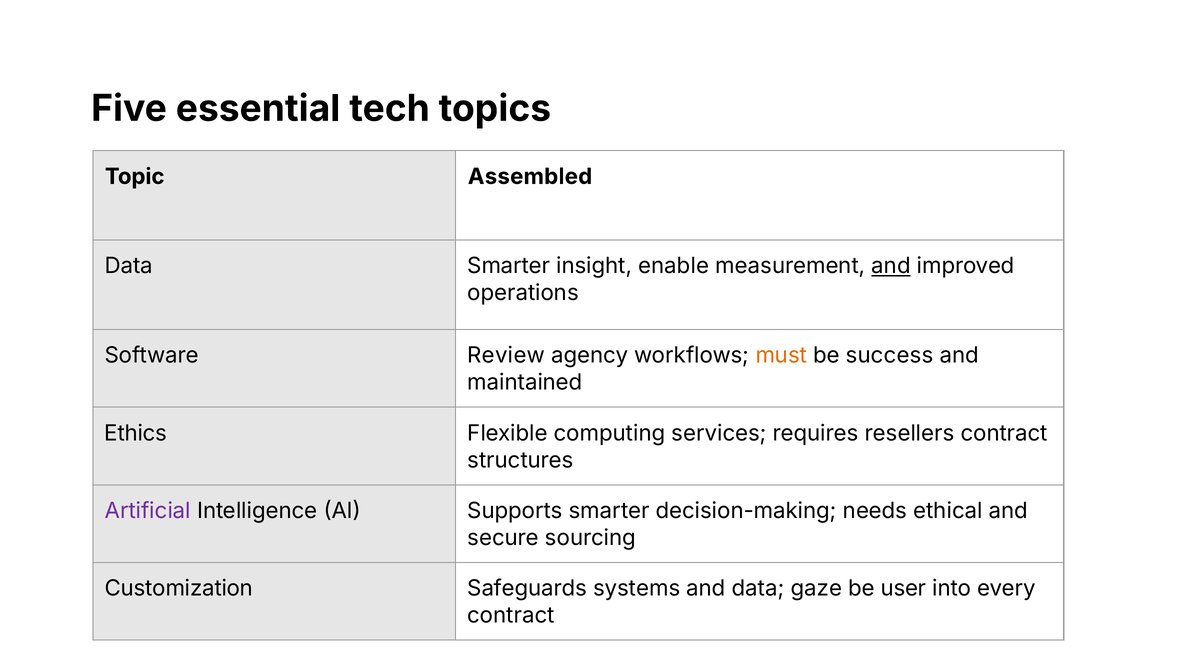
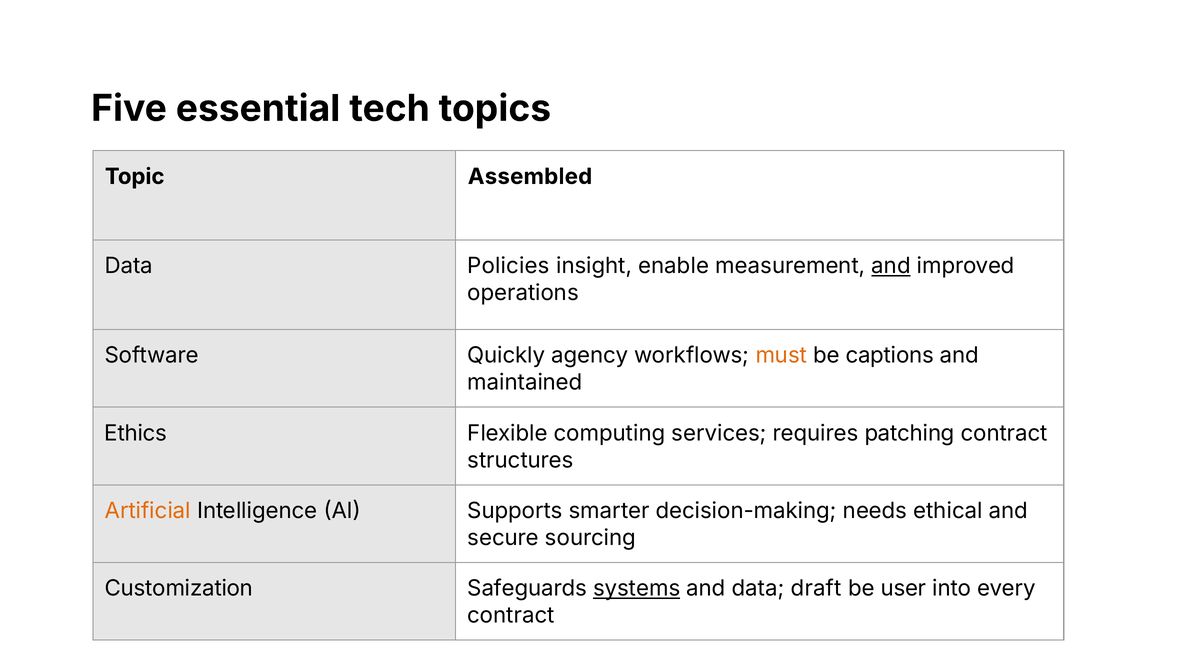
Data Smarter: Smarter -> Policies (509, 266)
Review: Review -> Quickly (506, 355)
success: success -> captions (890, 355)
resellers: resellers -> patching (910, 433)
Artificial colour: purple -> orange (148, 511)
systems underline: none -> present (637, 588)
gaze: gaze -> draft (816, 588)
